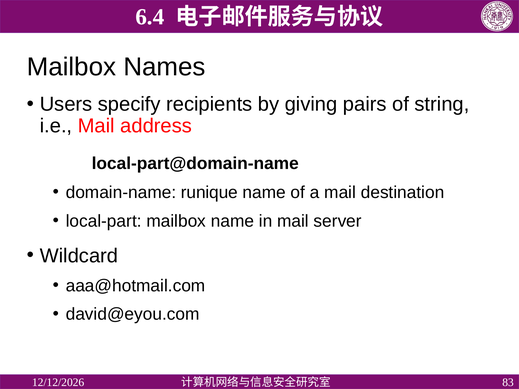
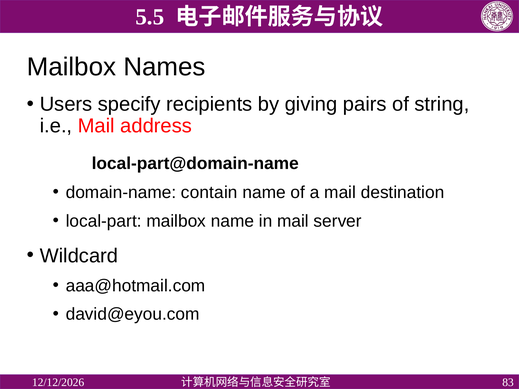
6.4: 6.4 -> 5.5 (150, 17)
runique: runique -> contain (209, 193)
